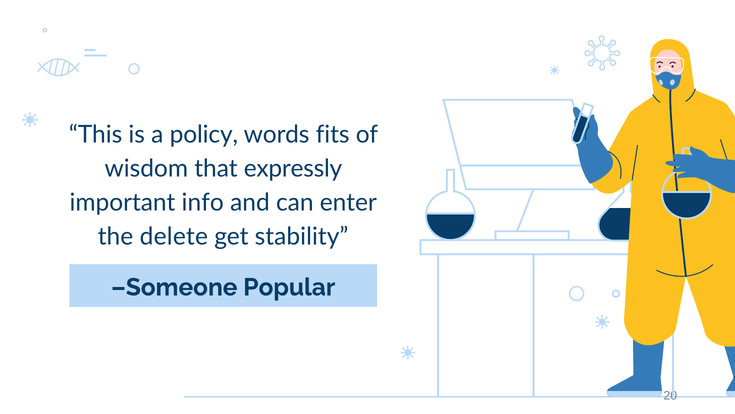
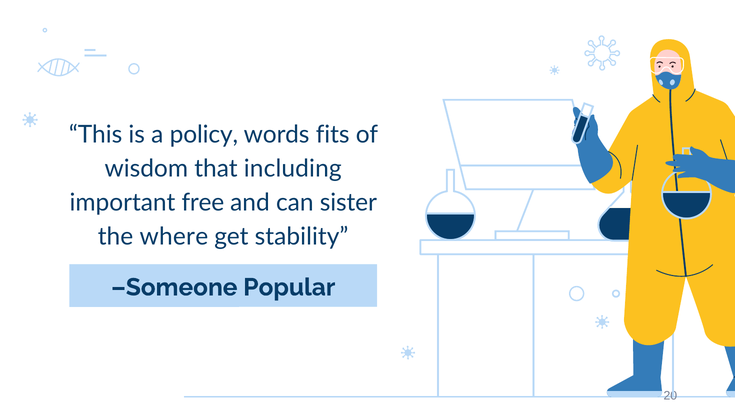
expressly: expressly -> including (293, 169)
info: info -> free (203, 202)
enter: enter -> sister (348, 202)
delete: delete -> where (174, 236)
